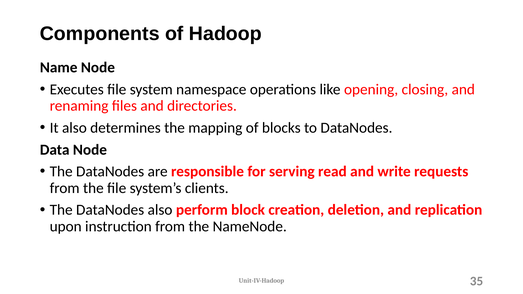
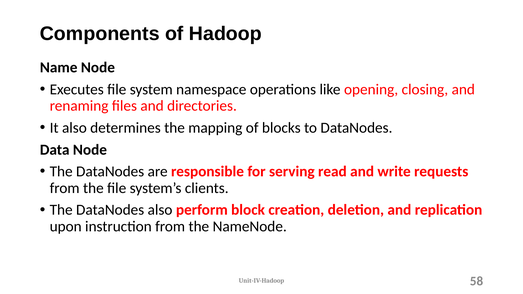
35: 35 -> 58 (477, 281)
